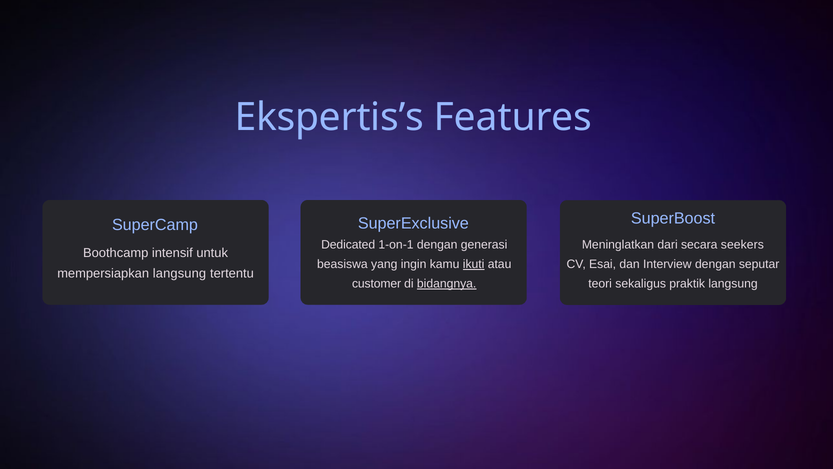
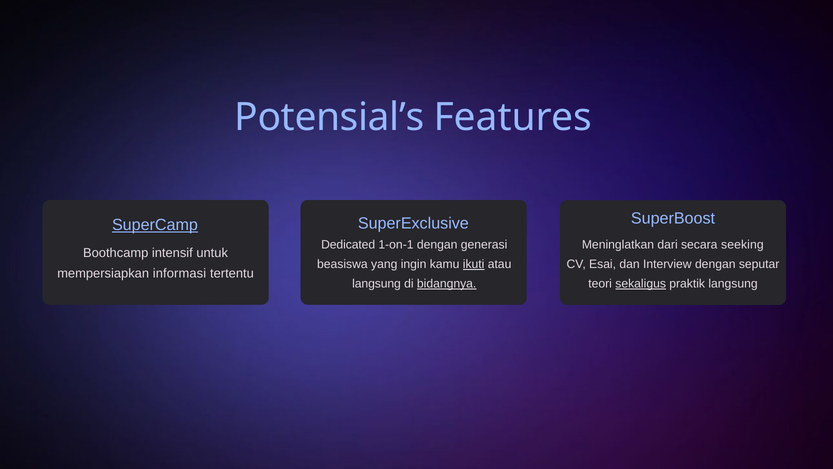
Ekspertis’s: Ekspertis’s -> Potensial’s (329, 117)
SuperCamp underline: none -> present (155, 225)
seekers: seekers -> seeking (742, 245)
mempersiapkan langsung: langsung -> informasi (179, 273)
customer: customer -> langsung (377, 284)
sekaligus underline: none -> present (641, 284)
